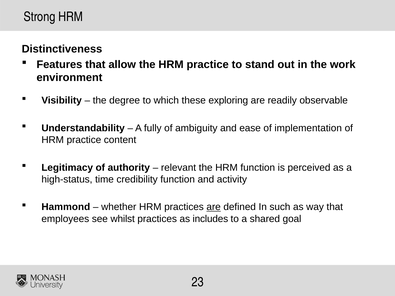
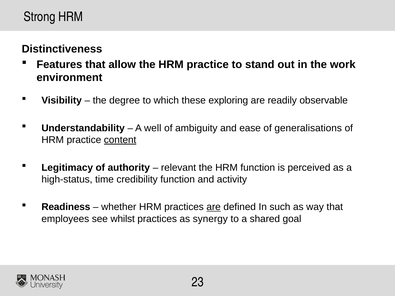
fully: fully -> well (153, 128)
implementation: implementation -> generalisations (308, 128)
content underline: none -> present (120, 140)
Hammond: Hammond -> Readiness (66, 207)
includes: includes -> synergy (210, 219)
